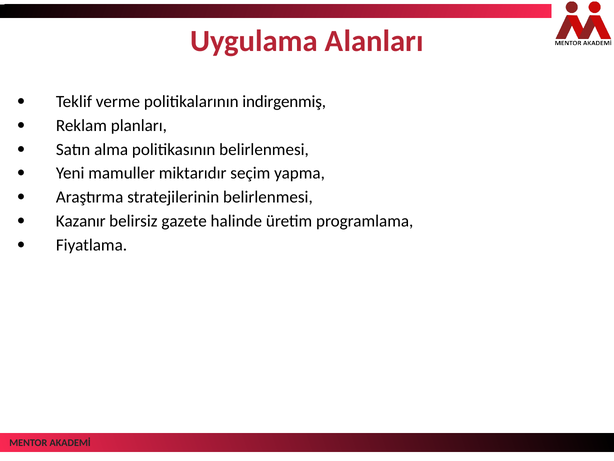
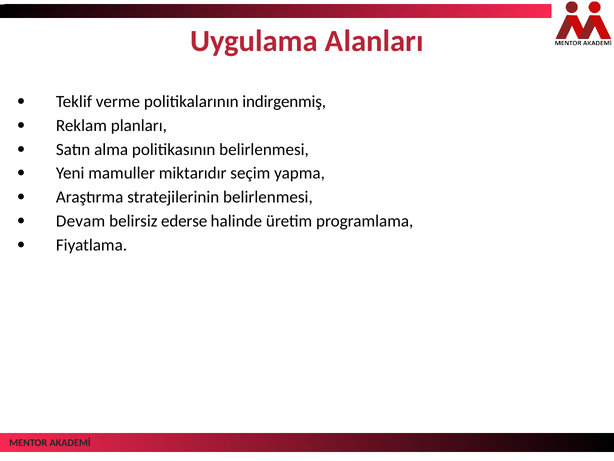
Kazanır: Kazanır -> Devam (81, 221)
gazete: gazete -> ederse (184, 221)
